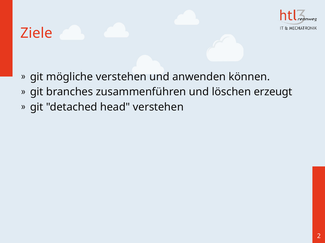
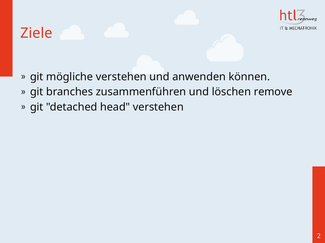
erzeugt: erzeugt -> remove (273, 92)
